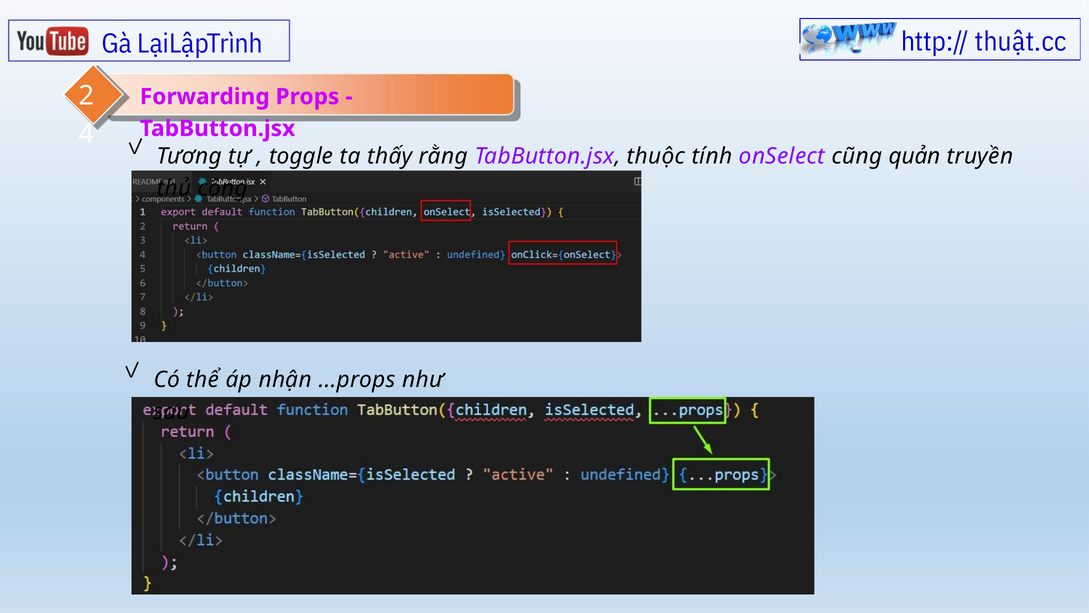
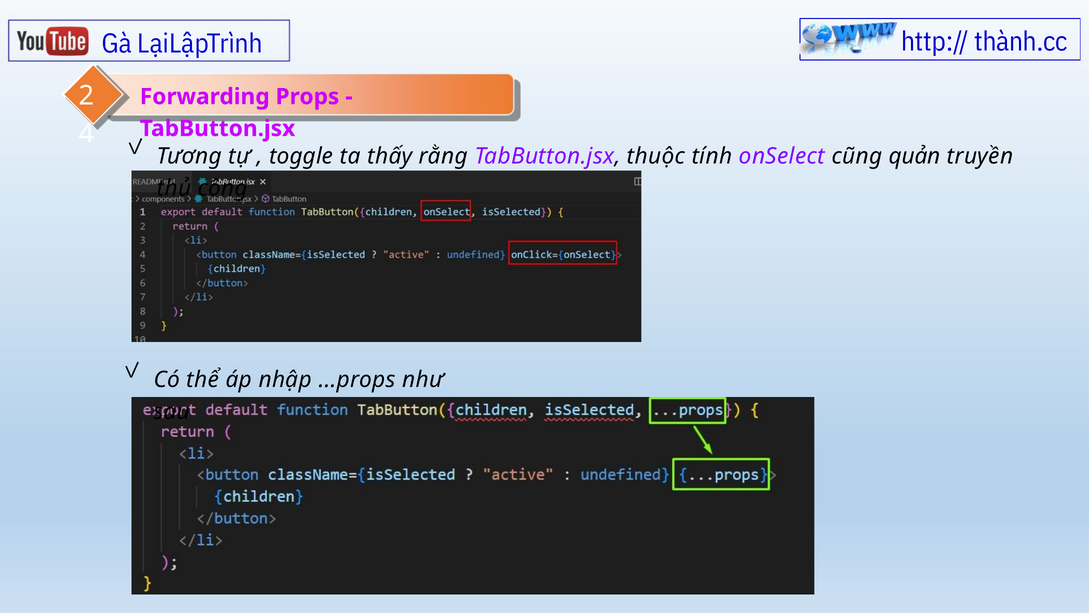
thuật.cc: thuật.cc -> thành.cc (1021, 42)
nhận: nhận -> nhập (285, 380)
